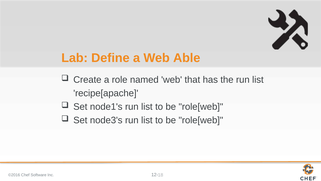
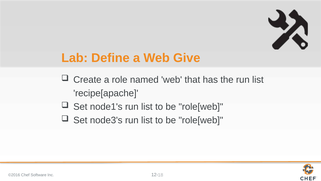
Able: Able -> Give (187, 58)
